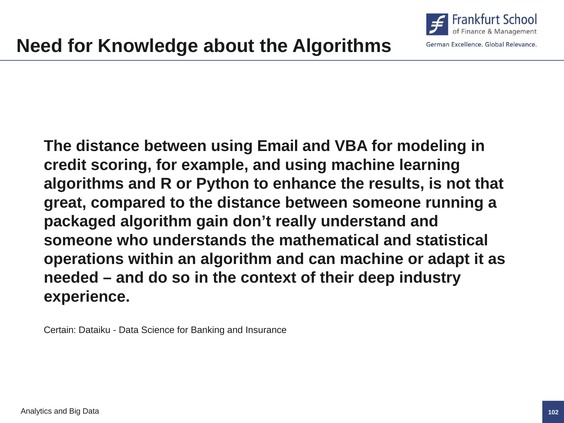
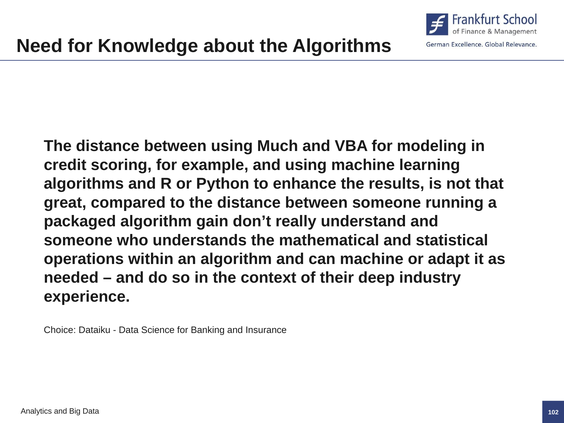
Email: Email -> Much (278, 146)
Certain: Certain -> Choice (60, 330)
